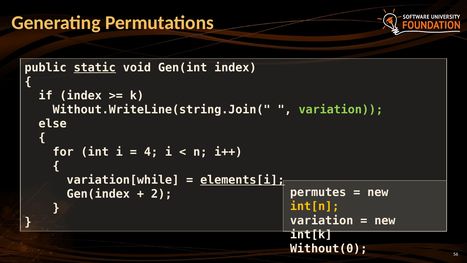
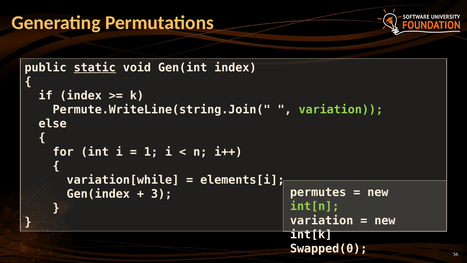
Without.WriteLine(string.Join(: Without.WriteLine(string.Join( -> Permute.WriteLine(string.Join( (162, 110)
4: 4 -> 1 (151, 152)
elements[i underline: present -> none (242, 180)
2: 2 -> 3 (162, 194)
int[n colour: yellow -> light green (315, 206)
Without(0: Without(0 -> Swapped(0 (329, 248)
